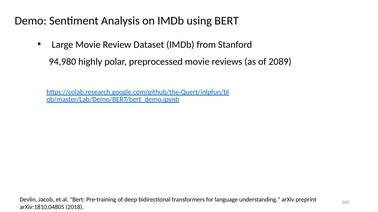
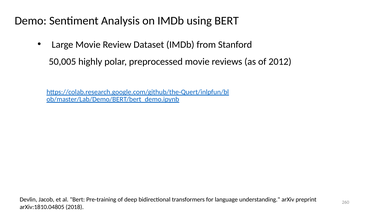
94,980: 94,980 -> 50,005 (62, 62)
2089: 2089 -> 2012 (280, 62)
